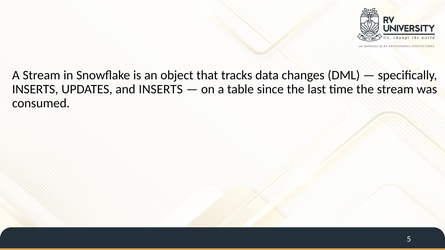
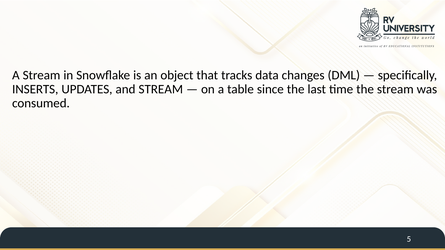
and INSERTS: INSERTS -> STREAM (161, 89)
